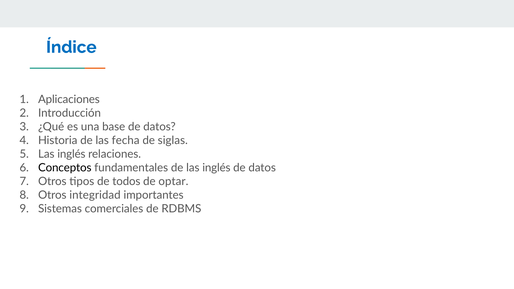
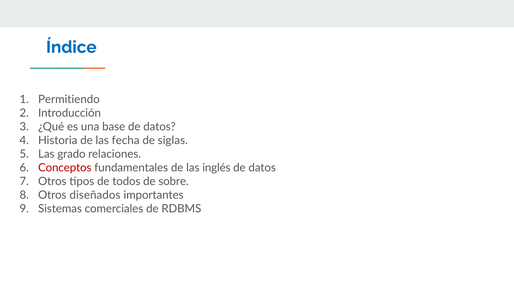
Aplicaciones: Aplicaciones -> Permitiendo (69, 99)
inglés: inglés -> grado (71, 154)
Conceptos colour: black -> red (65, 168)
optar: optar -> sobre (174, 181)
integridad: integridad -> diseñados (95, 195)
